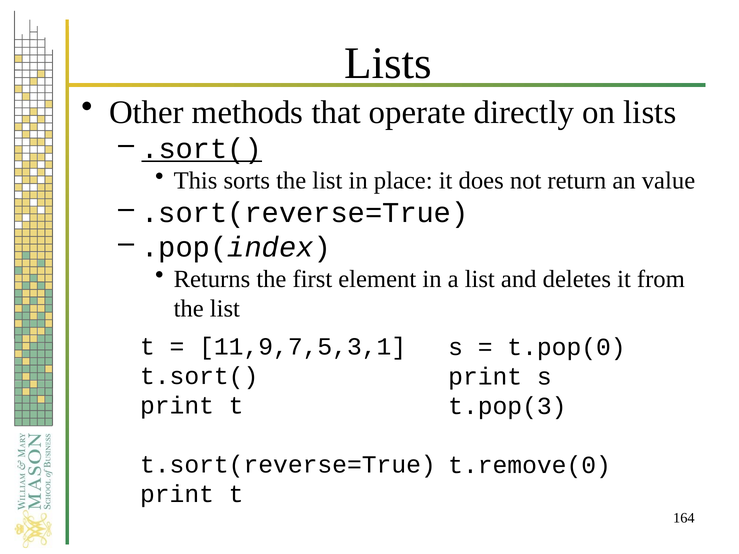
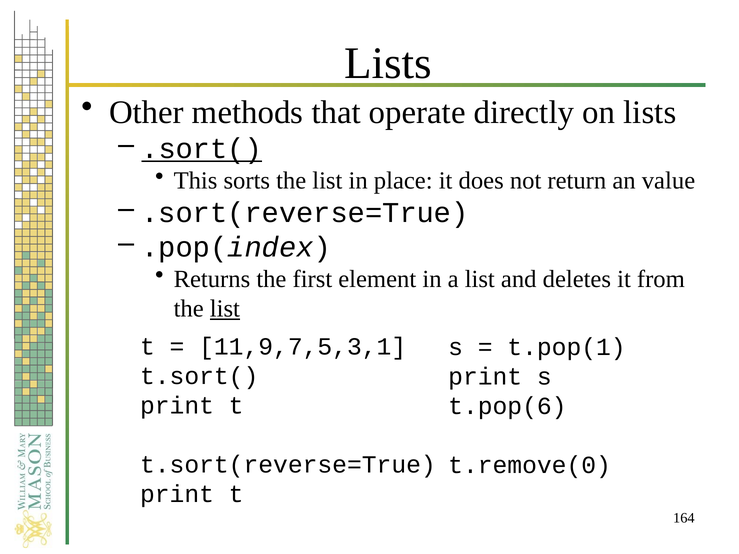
list underline: none -> present (225, 309)
t.pop(0: t.pop(0 -> t.pop(1 (567, 347)
t.pop(3: t.pop(3 -> t.pop(6 (507, 406)
